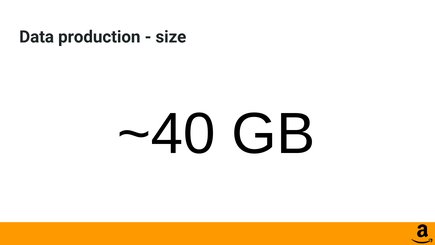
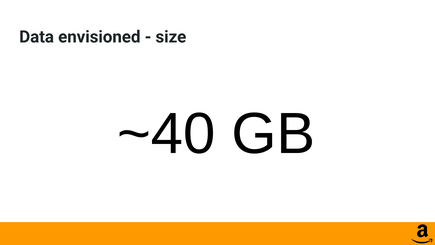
production: production -> envisioned (99, 37)
